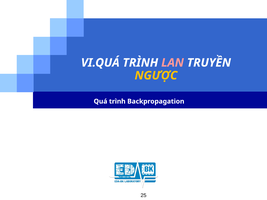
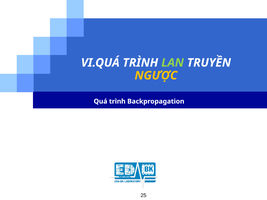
LAN colour: pink -> light green (173, 63)
